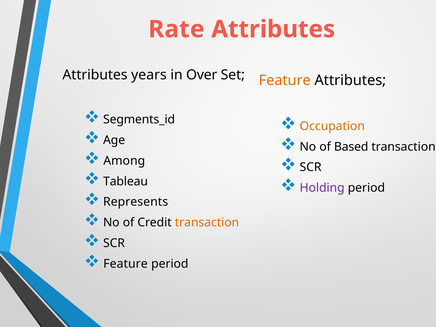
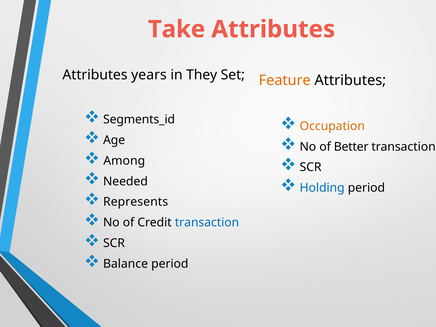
Rate: Rate -> Take (177, 29)
Over: Over -> They (202, 75)
Based: Based -> Better (351, 147)
Tableau: Tableau -> Needed (125, 181)
Holding colour: purple -> blue (322, 188)
transaction colour: orange -> blue (207, 223)
Feature: Feature -> Balance (126, 264)
